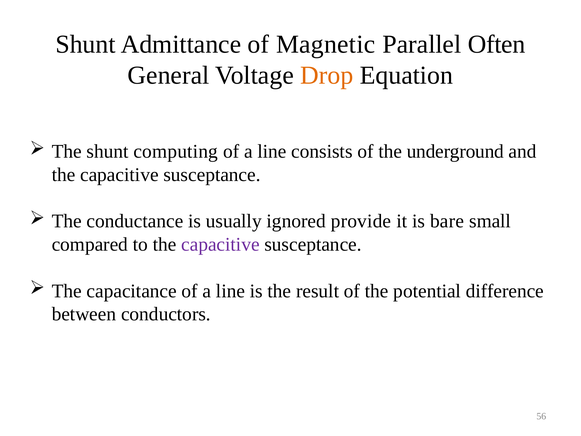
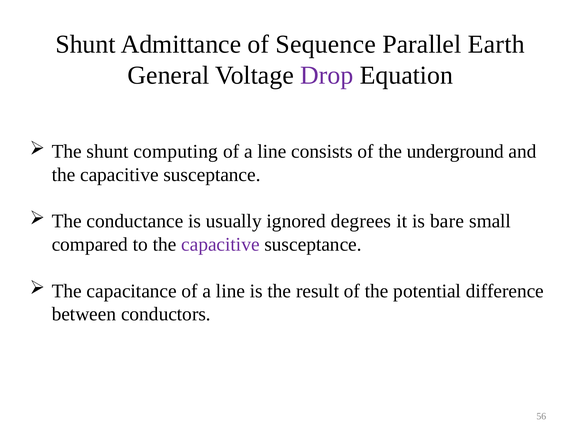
Magnetic: Magnetic -> Sequence (326, 44)
Often: Often -> Earth (496, 44)
Drop colour: orange -> purple (327, 75)
provide: provide -> degrees (361, 221)
